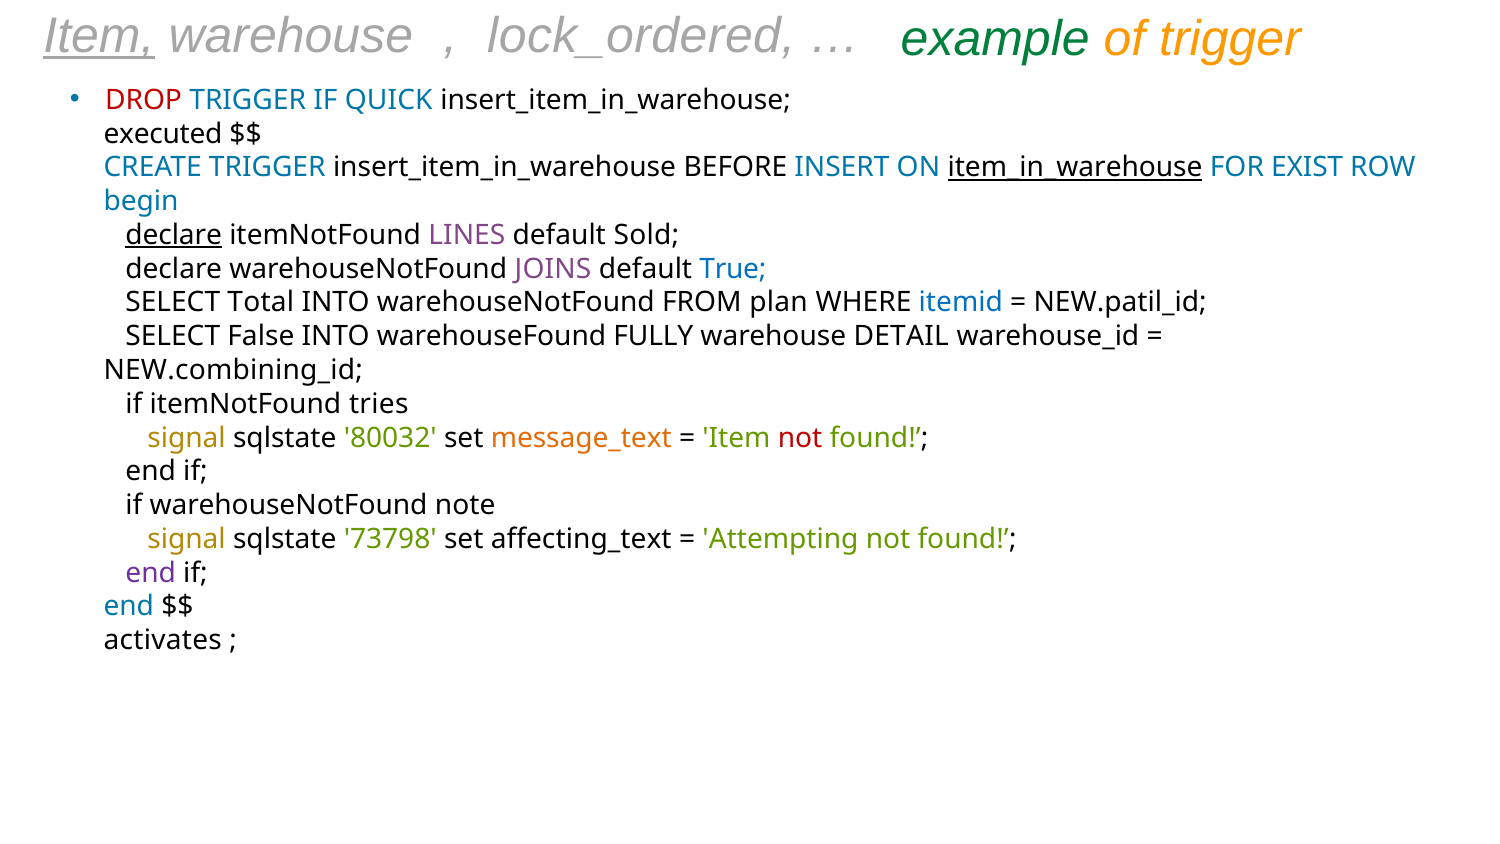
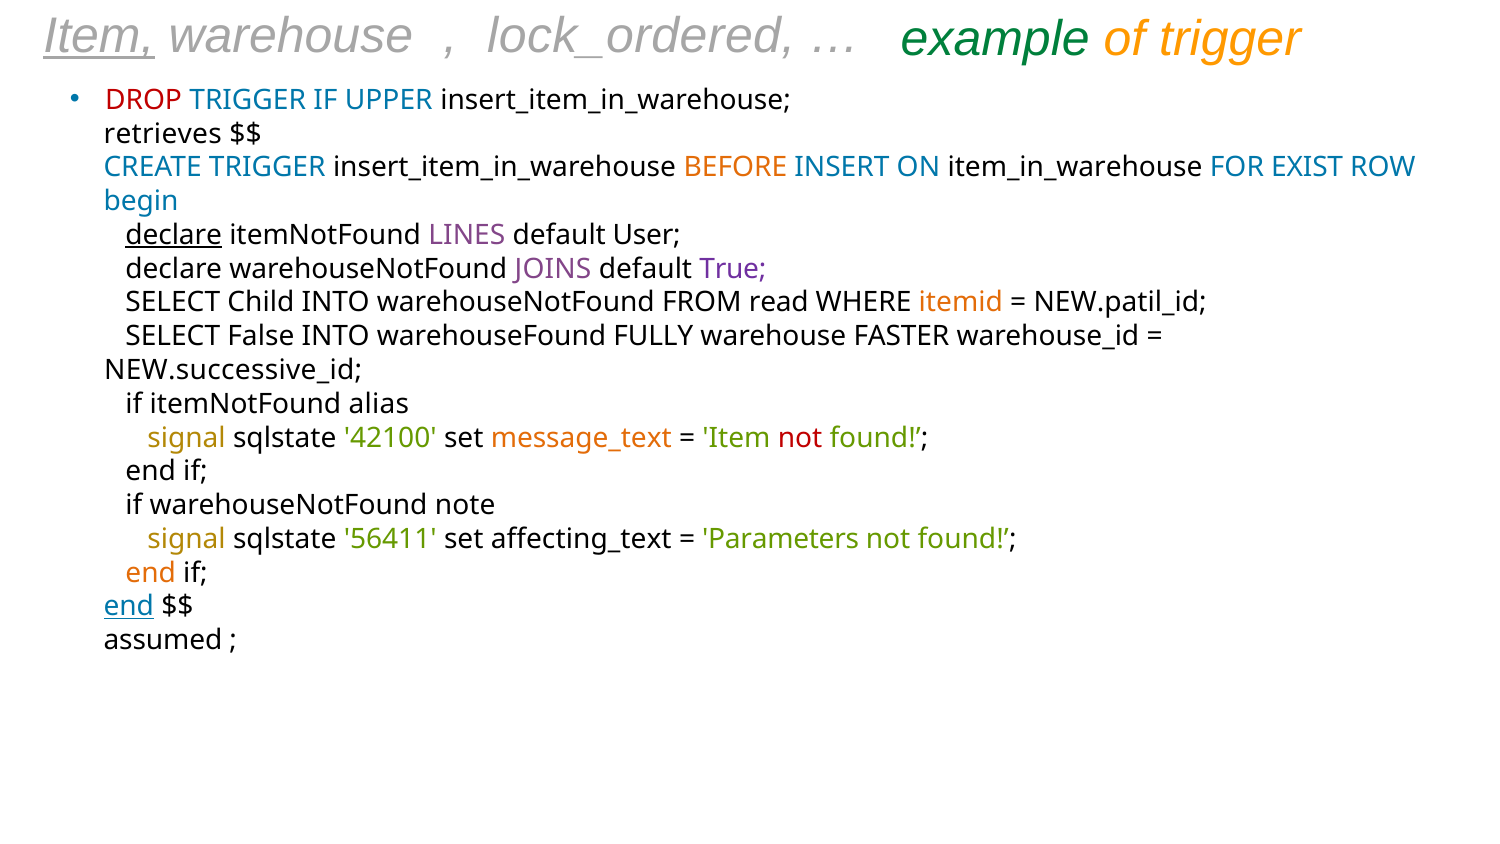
QUICK: QUICK -> UPPER (389, 100)
executed: executed -> retrieves (163, 134)
BEFORE colour: black -> orange (735, 168)
item_in_warehouse underline: present -> none (1075, 168)
Sold: Sold -> User (647, 235)
True colour: blue -> purple (733, 269)
Total: Total -> Child (261, 303)
plan: plan -> read (779, 303)
itemid colour: blue -> orange (961, 303)
DETAIL: DETAIL -> FASTER (901, 336)
NEW.combining_id: NEW.combining_id -> NEW.successive_id (233, 370)
tries: tries -> alias (379, 404)
80032: 80032 -> 42100 (390, 438)
73798: 73798 -> 56411 (390, 539)
Attempting: Attempting -> Parameters (781, 539)
end colour: purple -> orange (151, 573)
end underline: none -> present (129, 606)
activates: activates -> assumed (163, 640)
